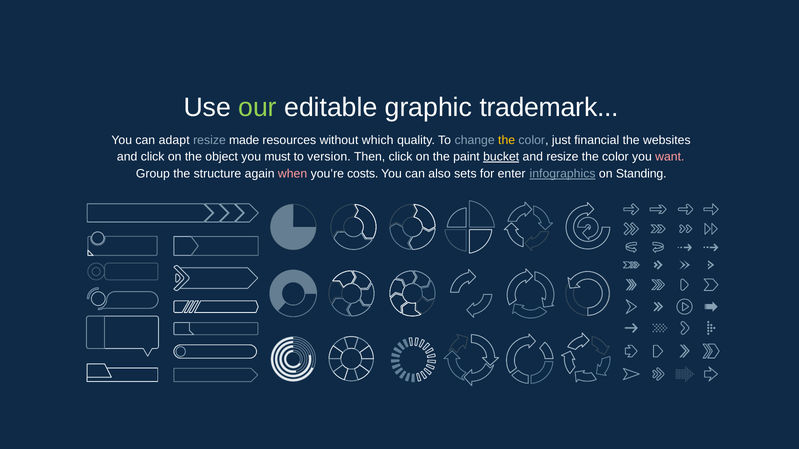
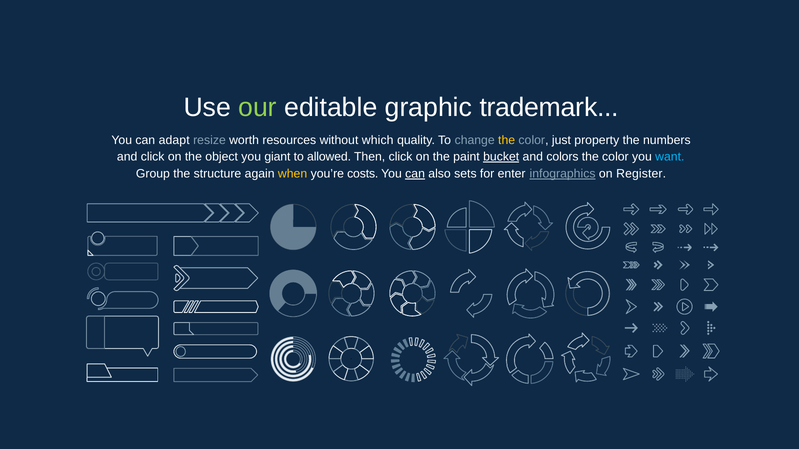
made: made -> worth (244, 140)
financial: financial -> property (597, 140)
websites: websites -> numbers (667, 140)
must: must -> giant (277, 157)
version: version -> allowed (329, 157)
and resize: resize -> colors (562, 157)
want colour: pink -> light blue (670, 157)
when colour: pink -> yellow (293, 174)
can underline: none -> present (415, 174)
Standing: Standing -> Register (641, 174)
